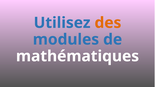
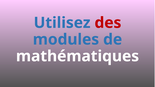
des colour: orange -> red (108, 23)
